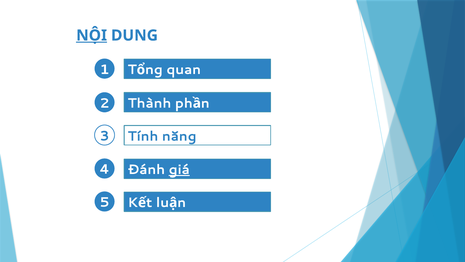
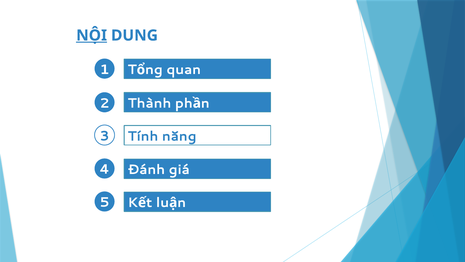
giá underline: present -> none (179, 169)
